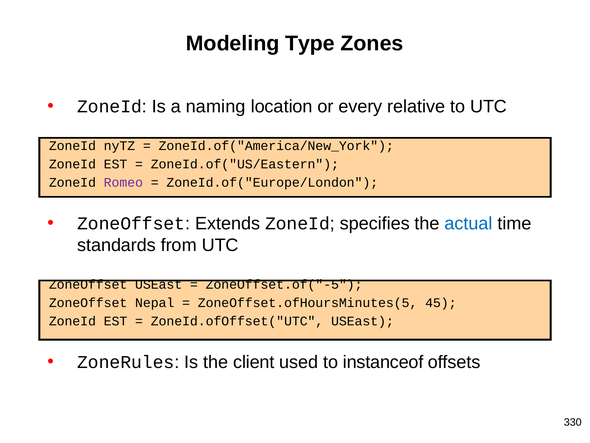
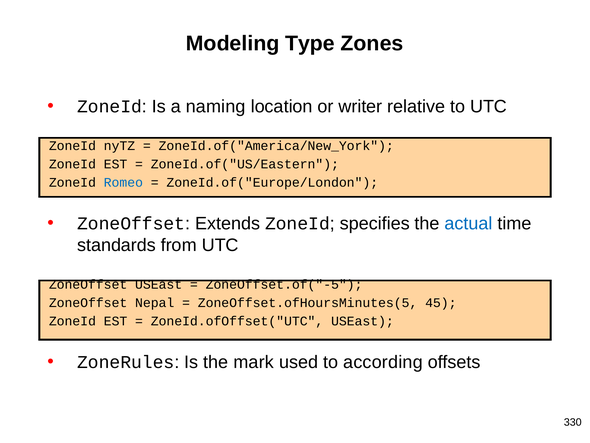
every: every -> writer (360, 106)
Romeo colour: purple -> blue (123, 182)
client: client -> mark (254, 362)
instanceof: instanceof -> according (383, 362)
